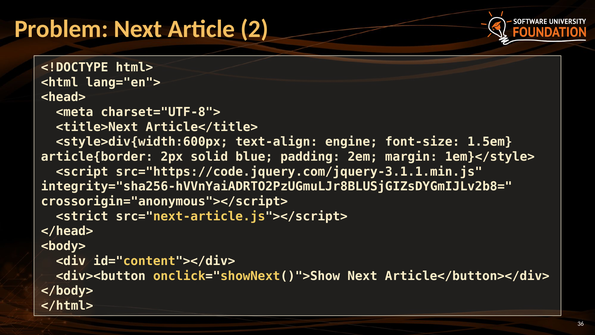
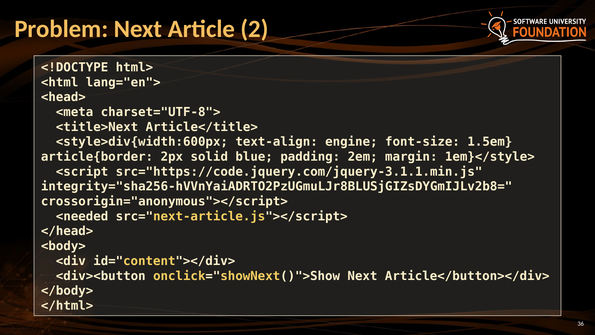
<strict: <strict -> <needed (82, 216)
